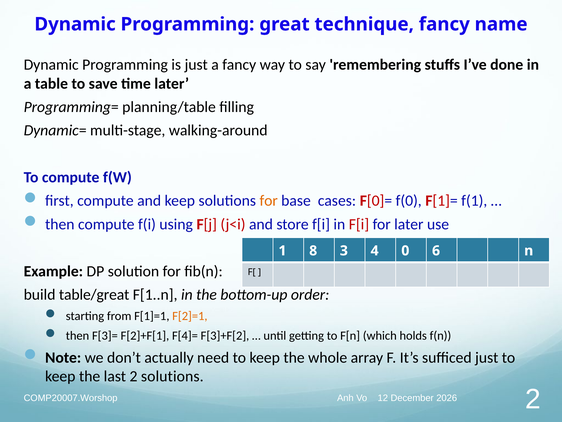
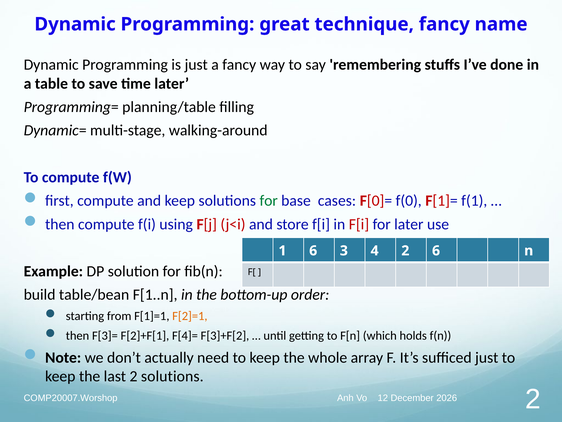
for colour: orange -> green (269, 201)
1 8: 8 -> 6 (313, 250)
4 0: 0 -> 2 (405, 250)
table/great: table/great -> table/bean (94, 294)
